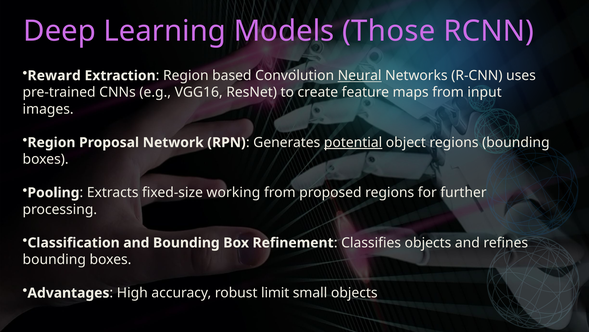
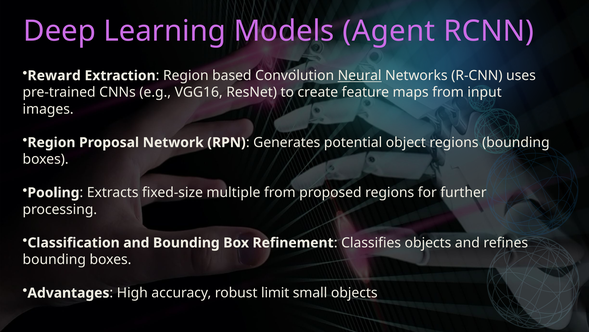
Those: Those -> Agent (389, 31)
potential underline: present -> none (353, 142)
working: working -> multiple (233, 192)
